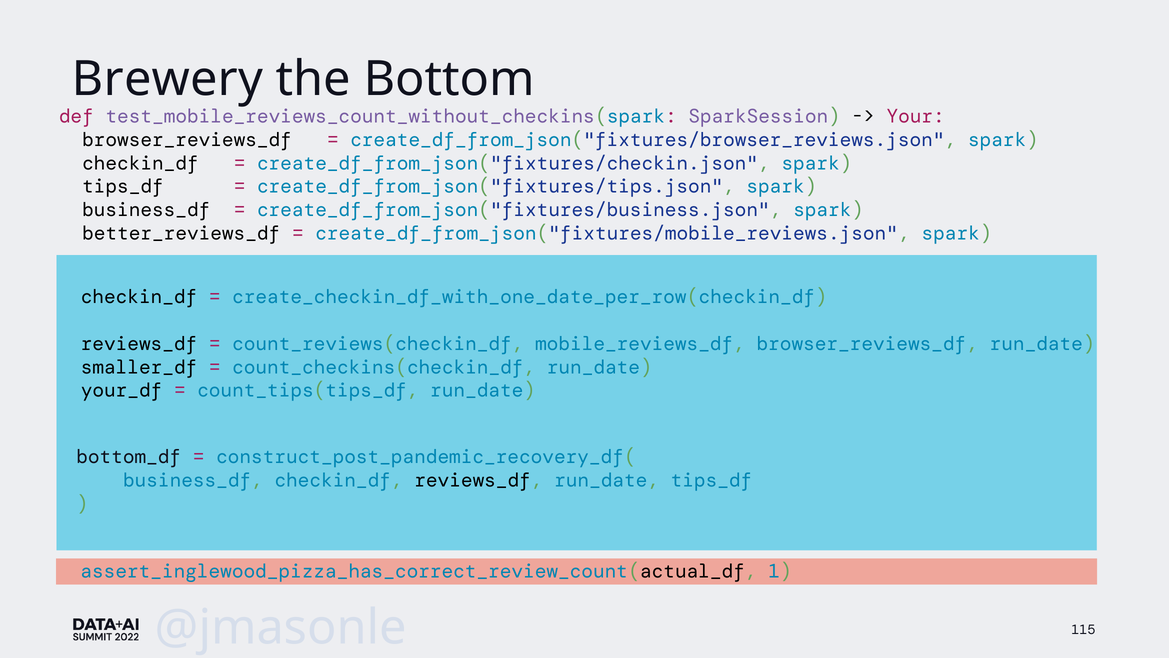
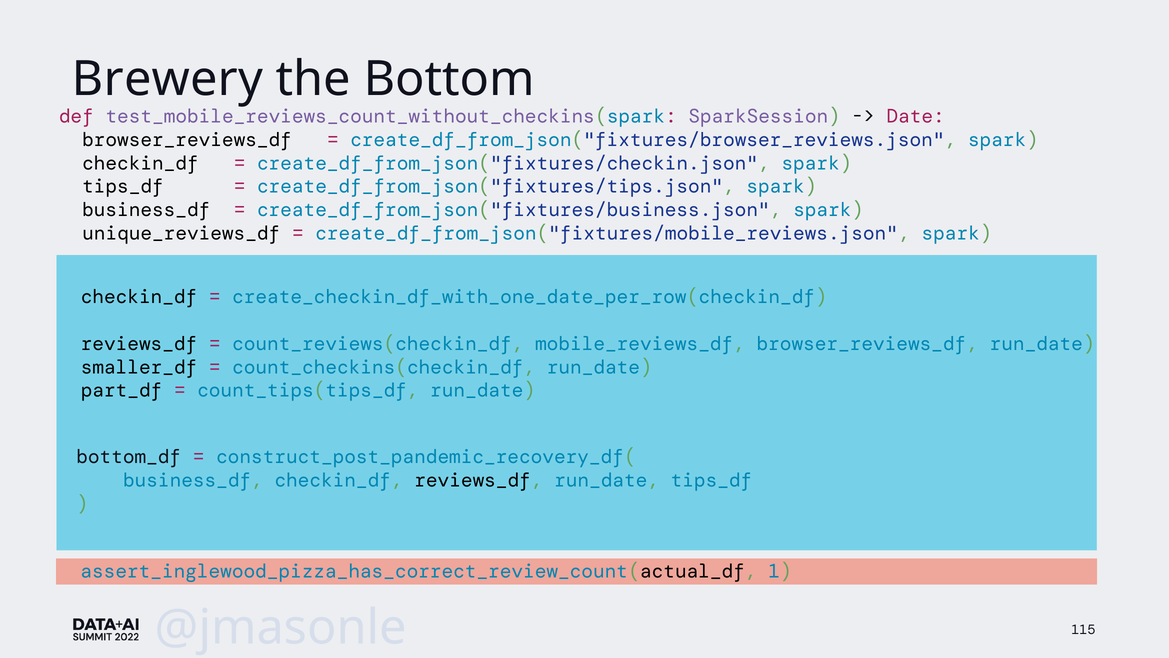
Your: Your -> Date (916, 116)
better_reviews_df: better_reviews_df -> unique_reviews_df (181, 233)
your_df: your_df -> part_df (122, 390)
